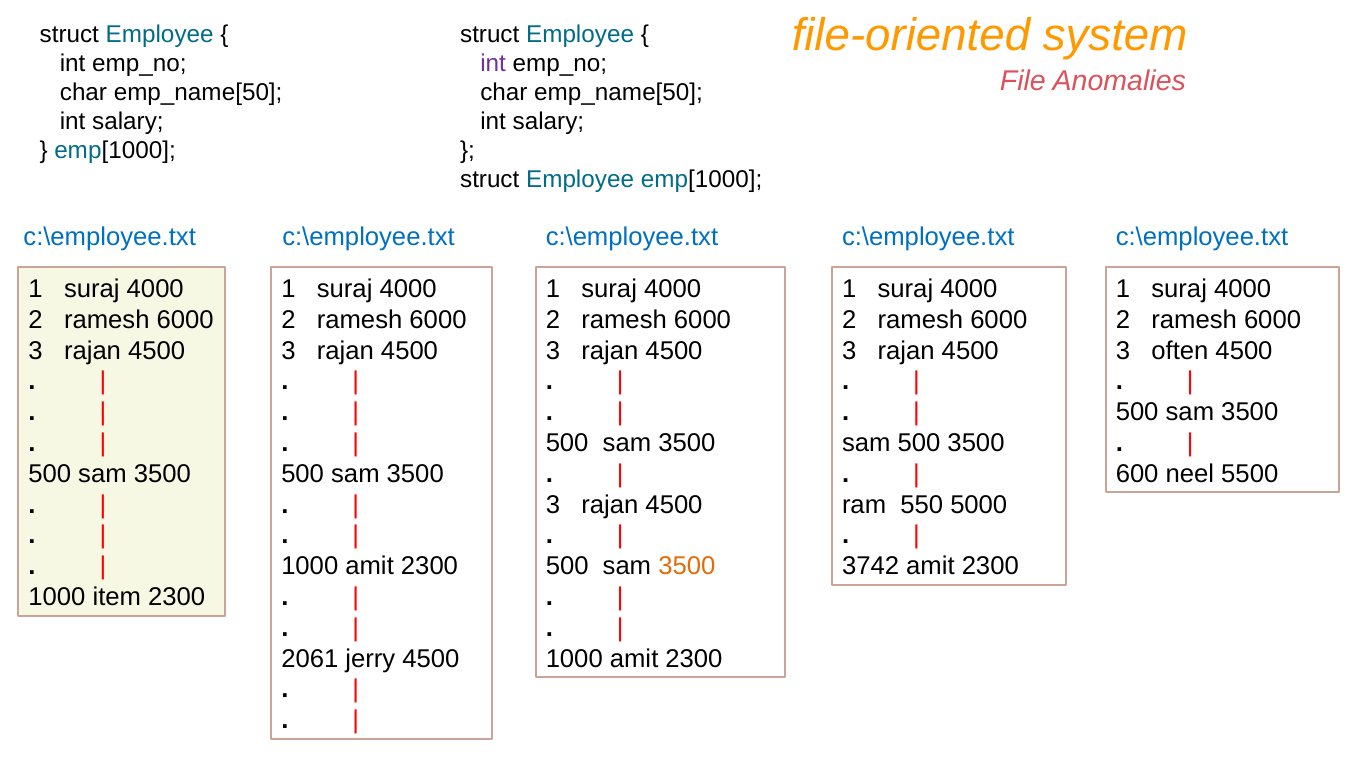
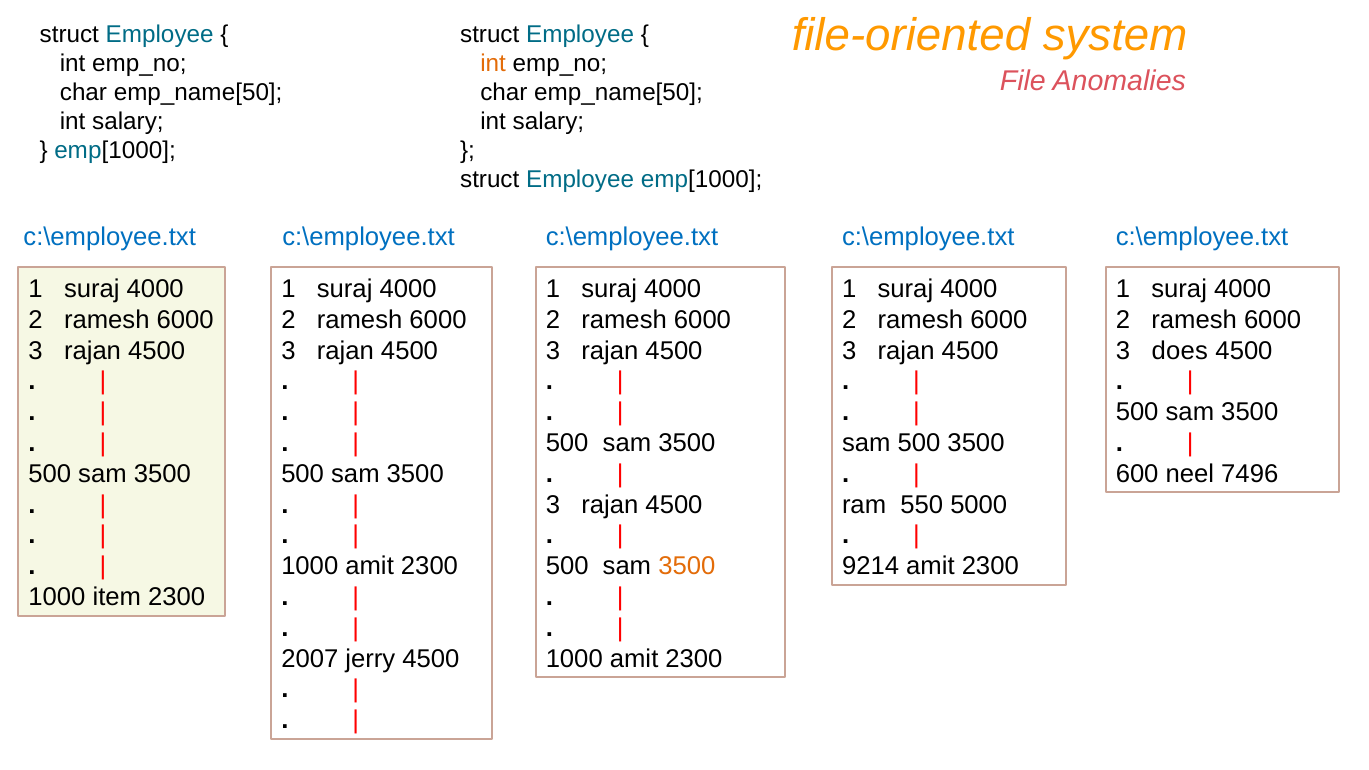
int colour: purple -> orange (493, 63)
often: often -> does (1180, 351)
5500: 5500 -> 7496 (1250, 474)
3742: 3742 -> 9214 (871, 566)
2061: 2061 -> 2007 (310, 659)
